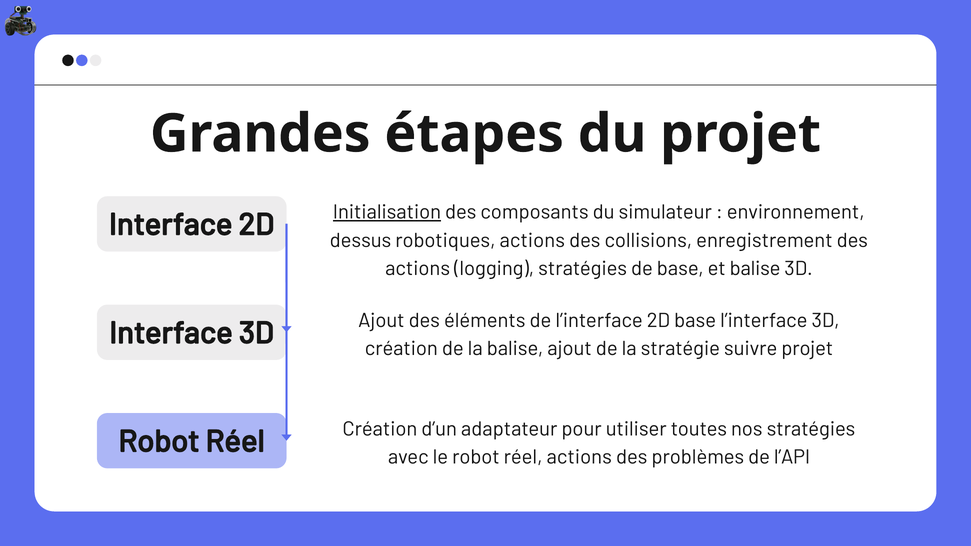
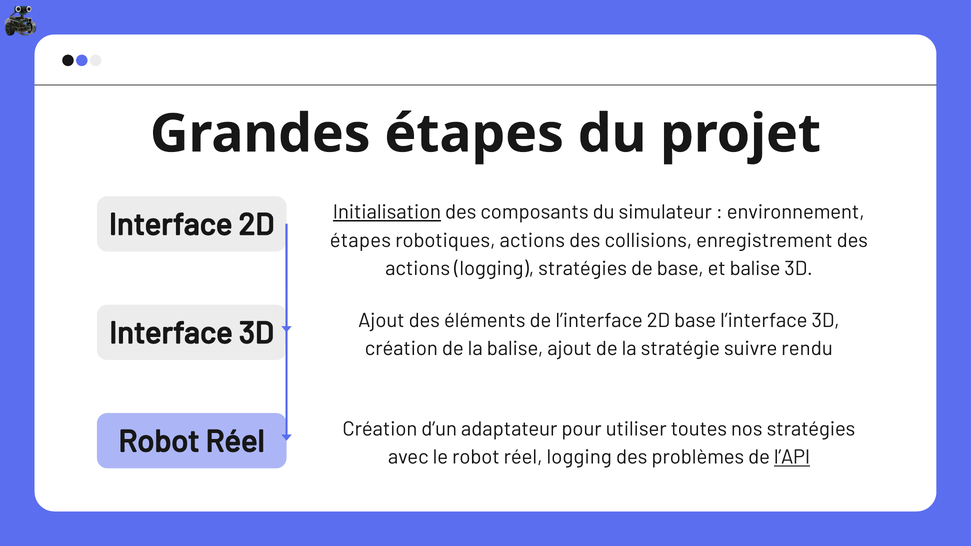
dessus: dessus -> étapes (360, 240)
suivre projet: projet -> rendu (807, 349)
réel actions: actions -> logging (579, 457)
l’API underline: none -> present (792, 457)
